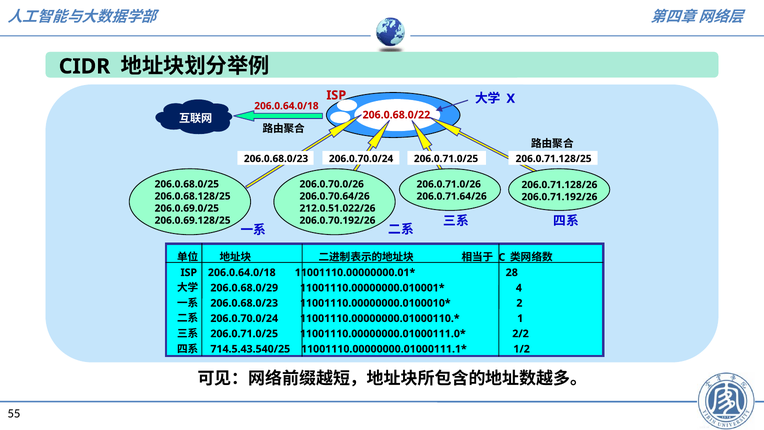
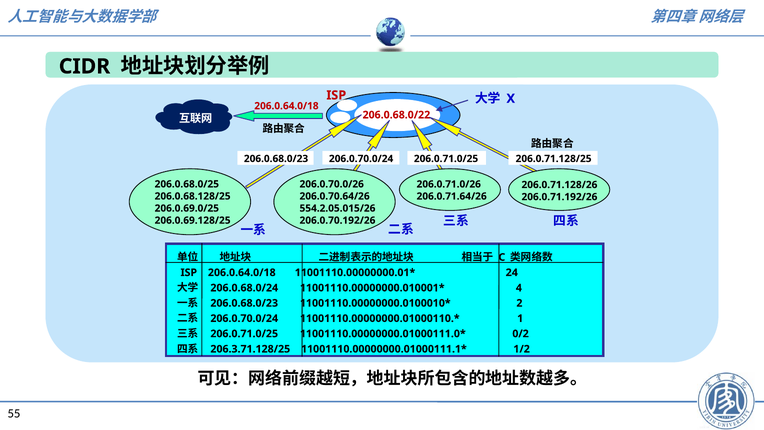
212.0.51.022/26: 212.0.51.022/26 -> 554.2.05.015/26 (337, 208)
28: 28 -> 24 (512, 272)
206.0.68.0/29: 206.0.68.0/29 -> 206.0.68.0/24 (244, 288)
2/2: 2/2 -> 0/2 (521, 334)
714.5.43.540/25: 714.5.43.540/25 -> 206.3.71.128/25 (250, 349)
